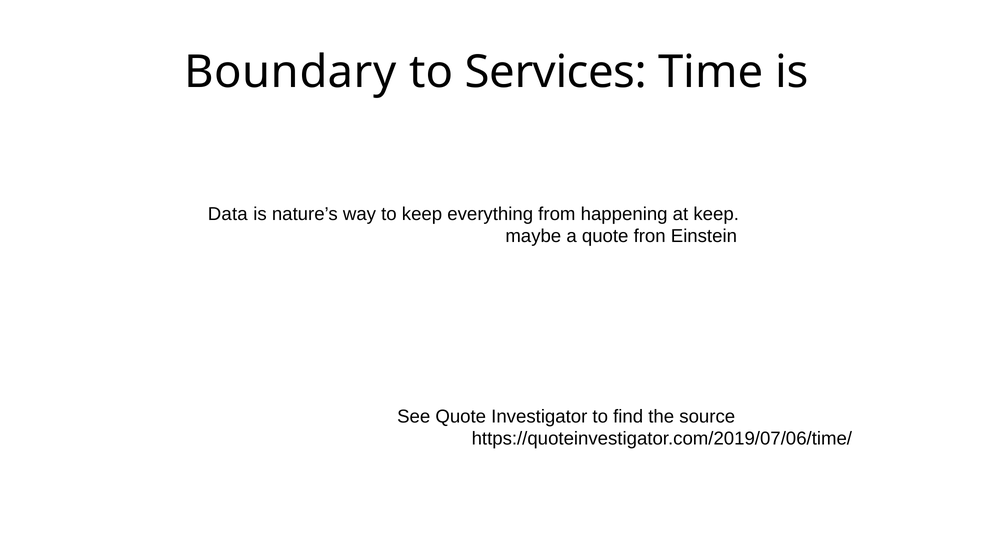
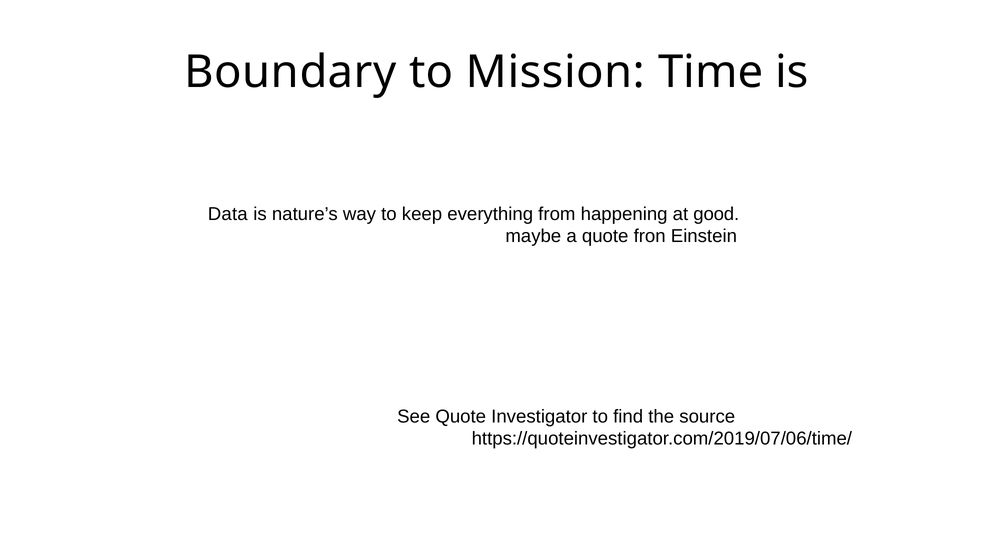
Services: Services -> Mission (555, 72)
at keep: keep -> good (716, 214)
